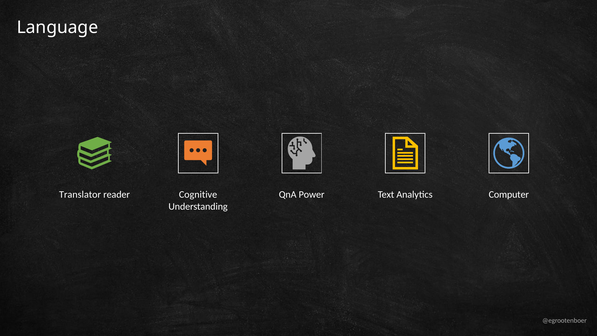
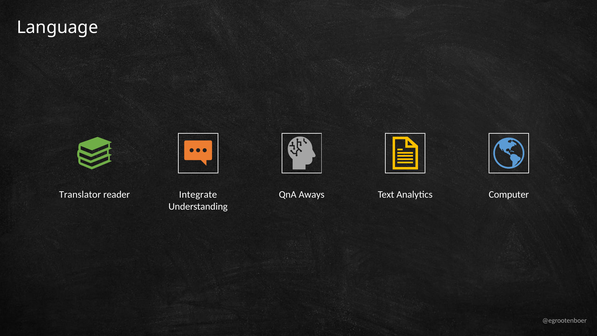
Cognitive: Cognitive -> Integrate (198, 194)
Power: Power -> Aways (312, 194)
